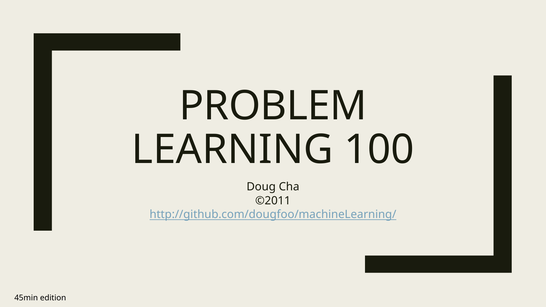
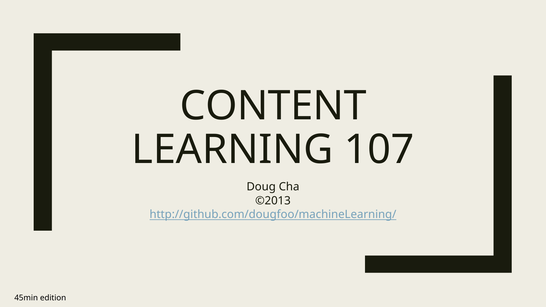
PROBLEM: PROBLEM -> CONTENT (273, 106)
100: 100 -> 107 (379, 150)
©2011: ©2011 -> ©2013 (273, 201)
